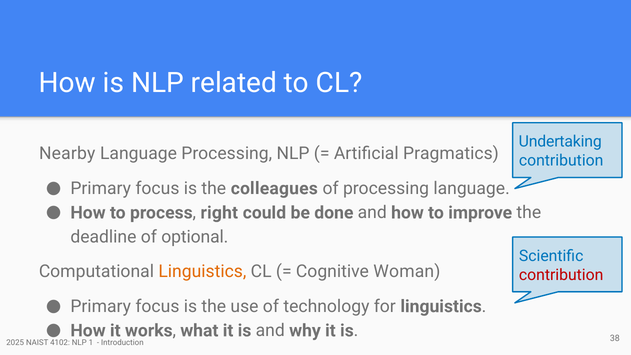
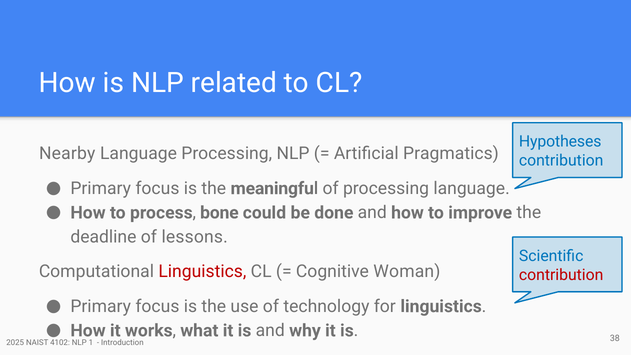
Undertaking: Undertaking -> Hypotheses (560, 142)
colleagues: colleagues -> meaningful (274, 188)
right: right -> bone (219, 213)
optional: optional -> lessons (195, 237)
Linguistics colour: orange -> red (202, 272)
